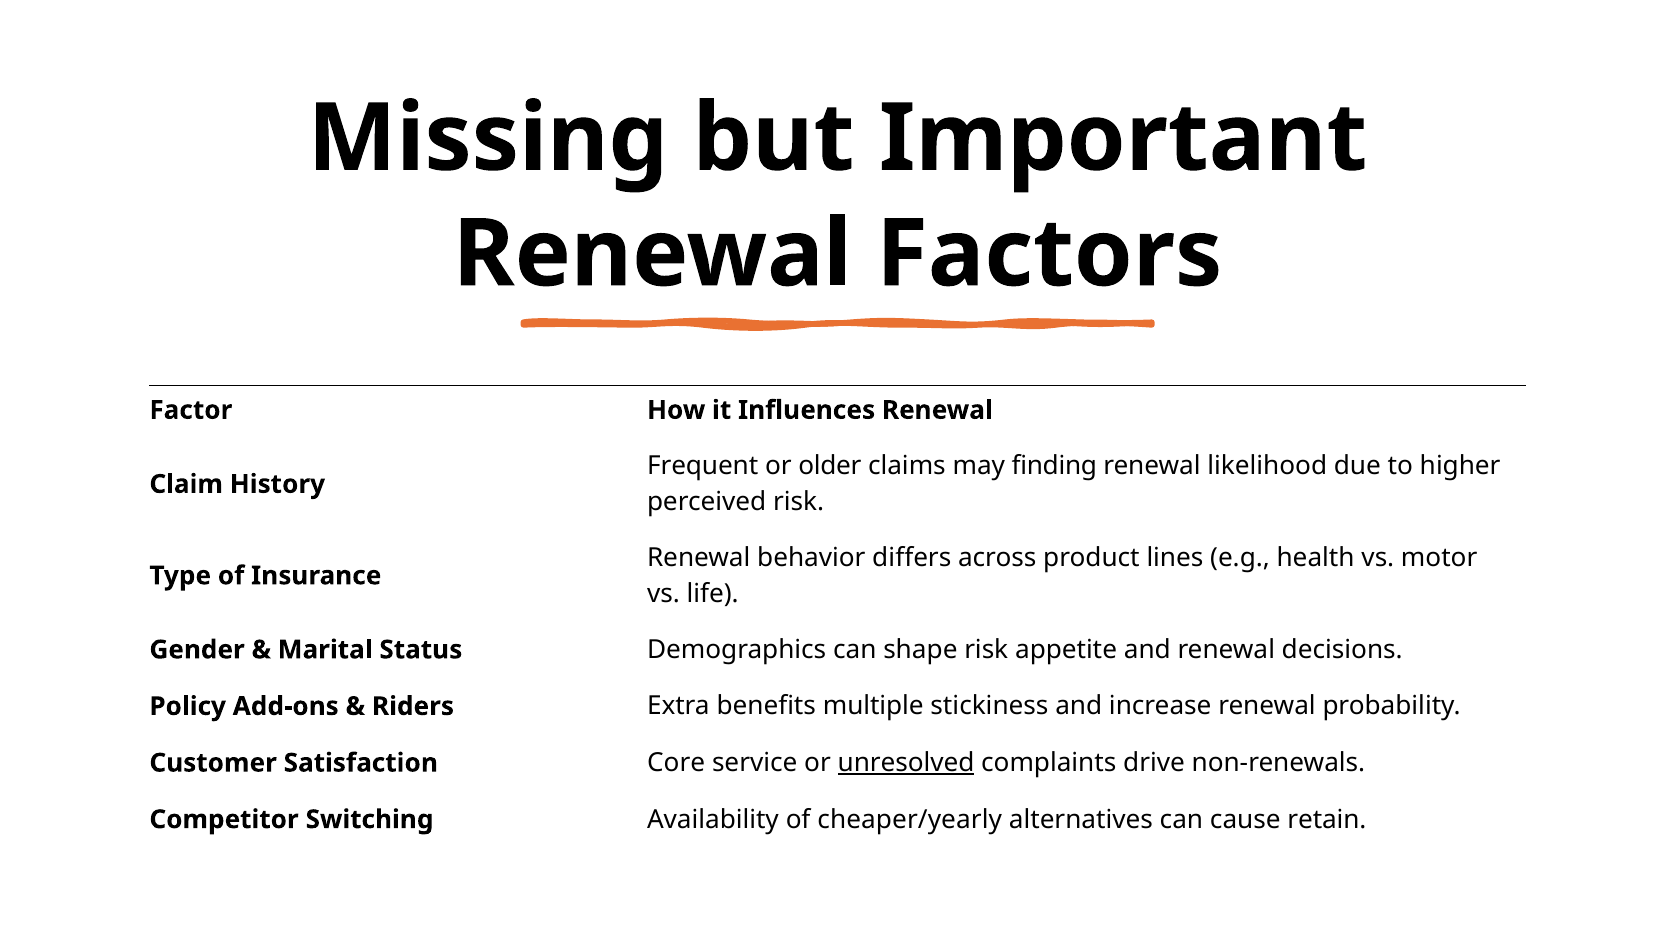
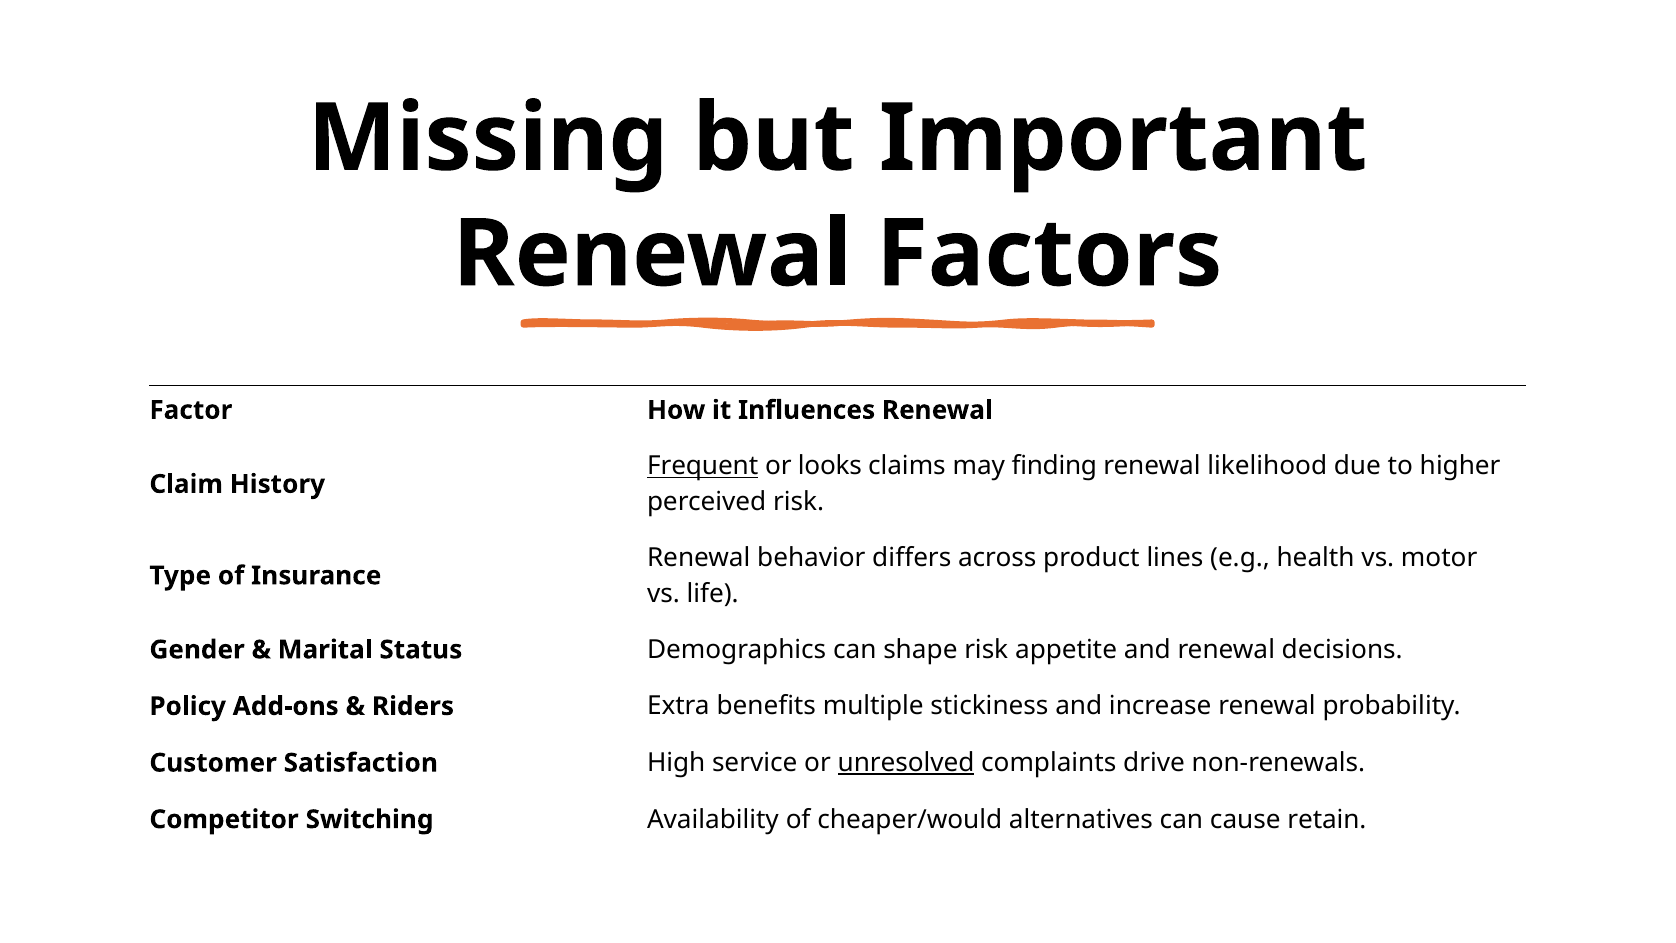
Frequent underline: none -> present (703, 466)
older: older -> looks (830, 466)
Core: Core -> High (676, 763)
cheaper/yearly: cheaper/yearly -> cheaper/would (910, 819)
